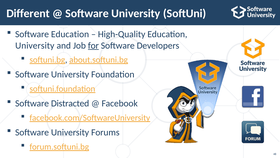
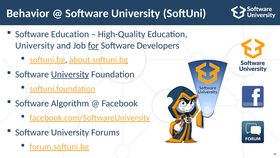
Different: Different -> Behavior (28, 13)
University underline: none -> present (70, 74)
Distracted: Distracted -> Algorithm (70, 103)
